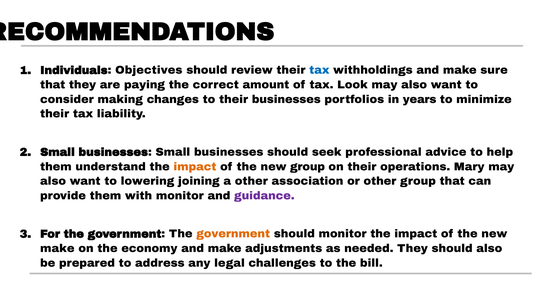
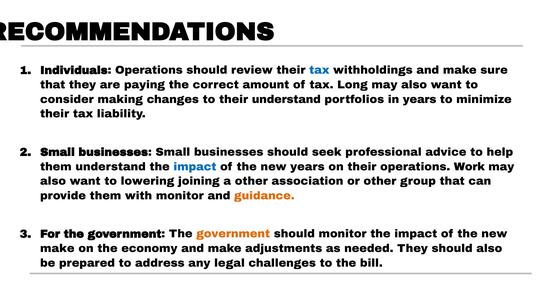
Individuals Objectives: Objectives -> Operations (149, 70)
Look: Look -> Long (352, 85)
their businesses: businesses -> understand (286, 99)
impact colour: orange -> blue (195, 167)
new group: group -> years (307, 167)
Mary: Mary -> Work (469, 167)
guidance colour: purple -> orange (264, 196)
